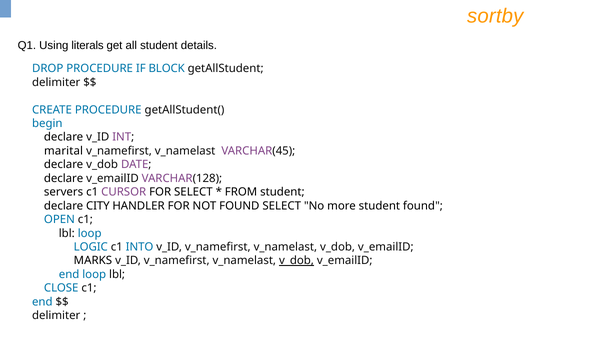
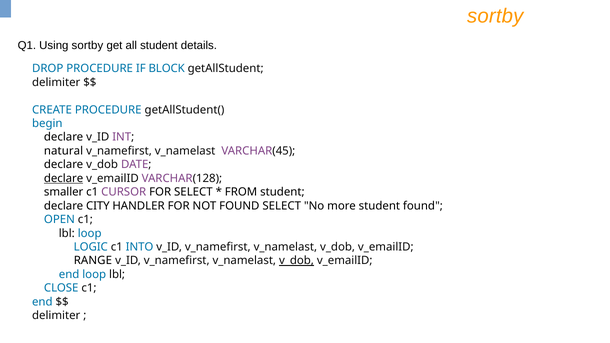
Using literals: literals -> sortby (87, 45)
marital: marital -> natural (64, 151)
declare underline: none -> present (64, 178)
servers: servers -> smaller (64, 192)
MARKS: MARKS -> RANGE (93, 261)
